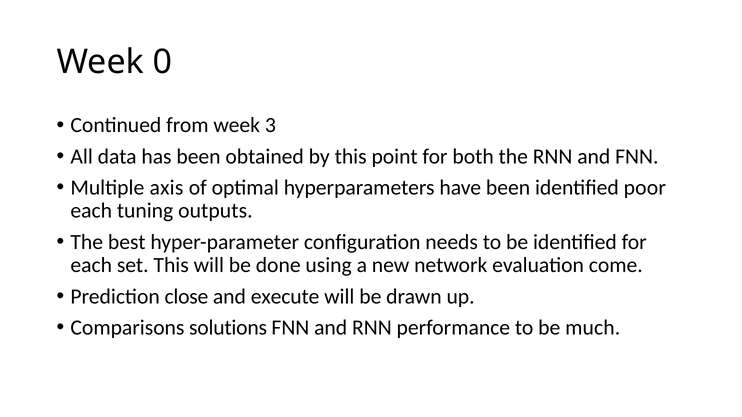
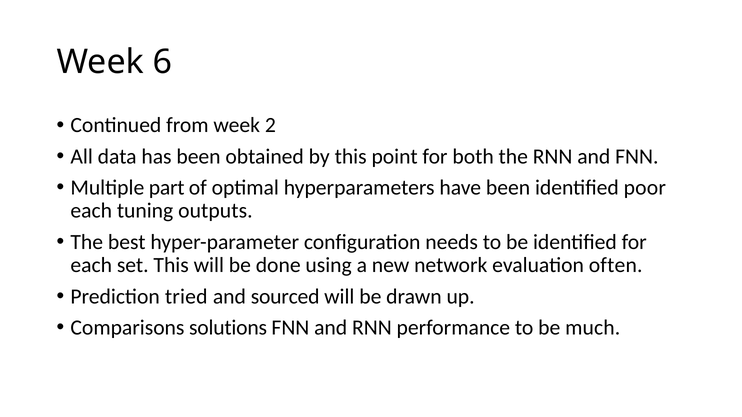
0: 0 -> 6 (163, 62)
3: 3 -> 2 (270, 125)
axis: axis -> part (167, 188)
come: come -> often (616, 266)
close: close -> tried (186, 297)
execute: execute -> sourced (285, 297)
